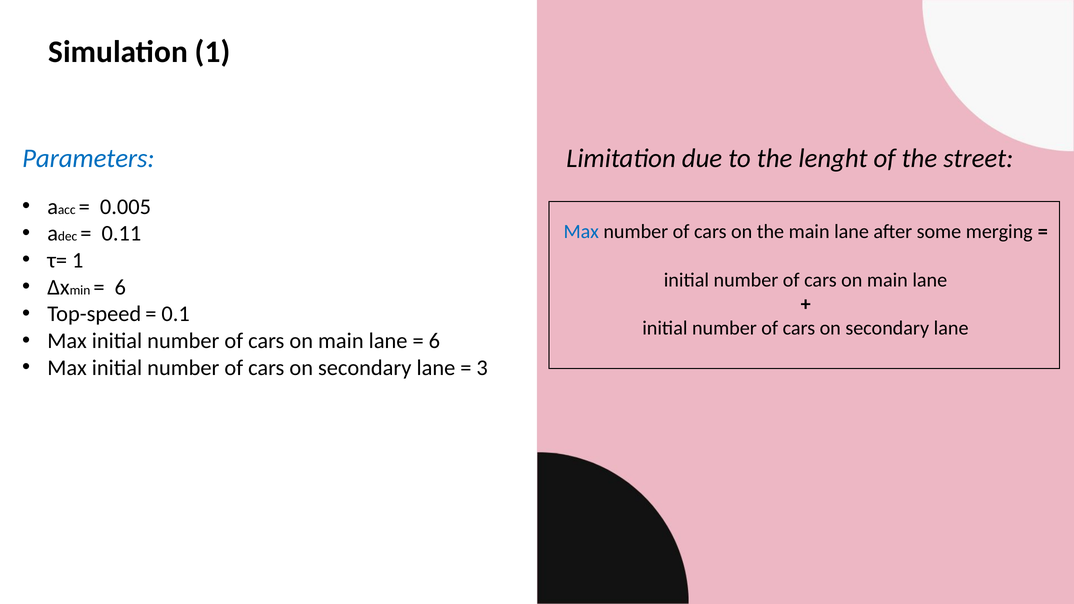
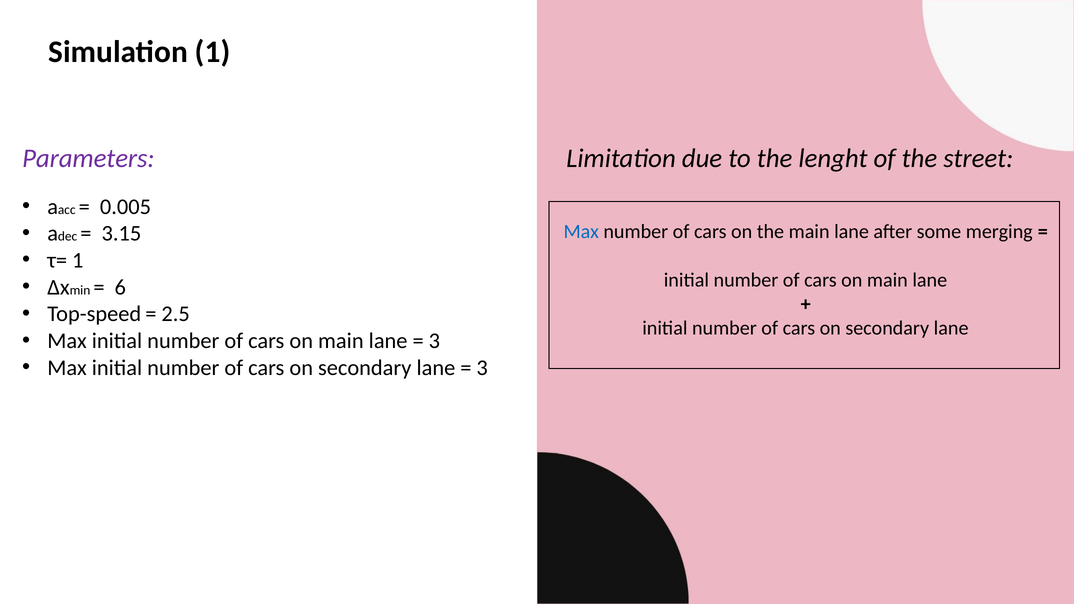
Parameters colour: blue -> purple (88, 159)
0.11: 0.11 -> 3.15 (121, 234)
0.1: 0.1 -> 2.5 (176, 314)
6: 6 -> 3 (434, 341)
